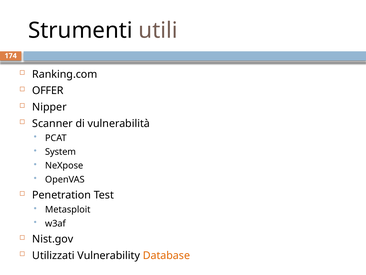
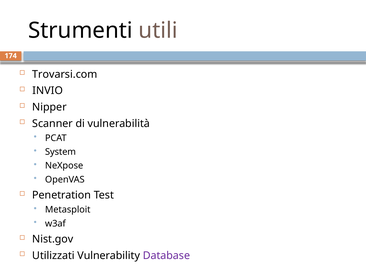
Ranking.com: Ranking.com -> Trovarsi.com (65, 74)
OFFER: OFFER -> INVIO (48, 91)
Database colour: orange -> purple (166, 255)
